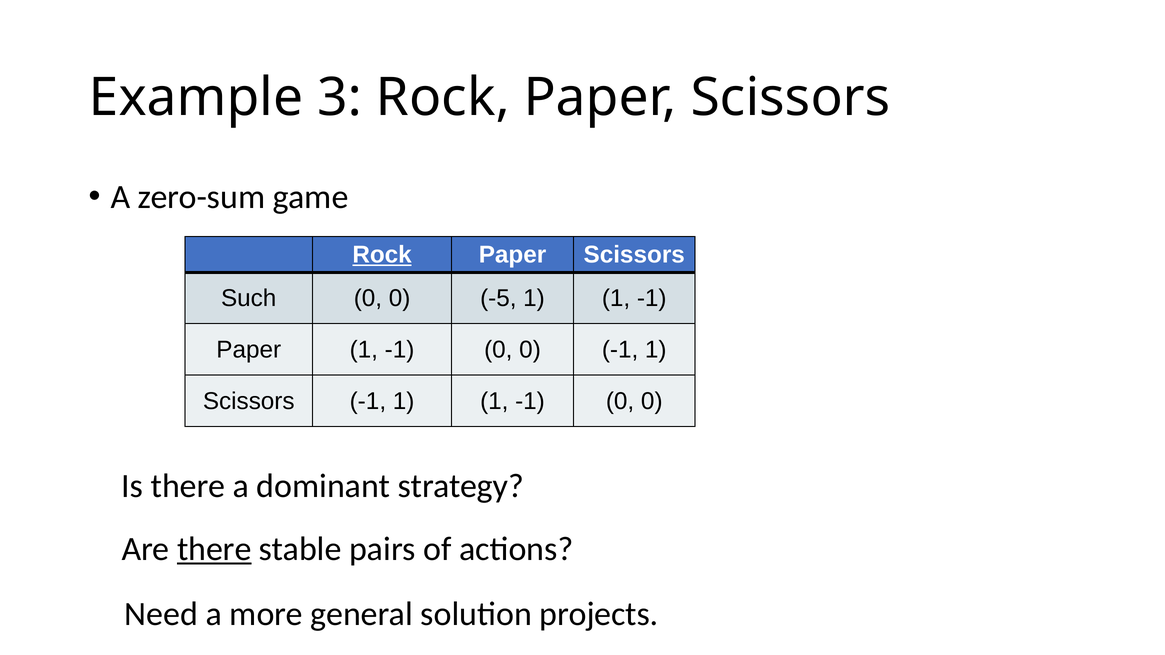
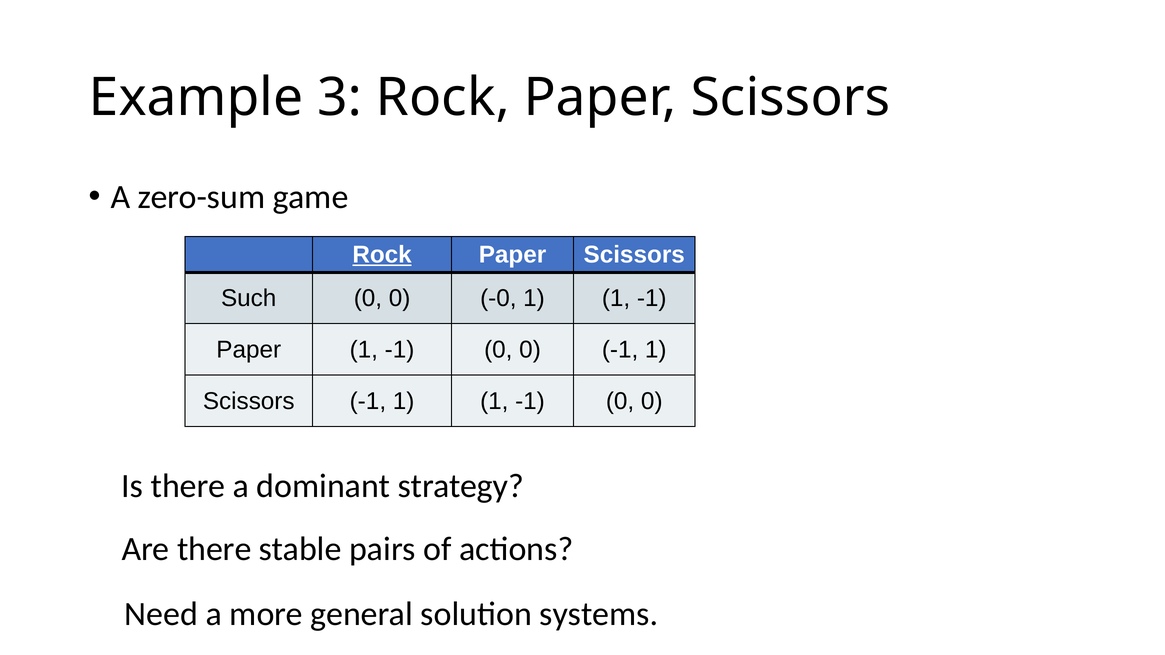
-5: -5 -> -0 (498, 299)
there underline: present -> none (214, 549)
projects: projects -> systems (599, 614)
